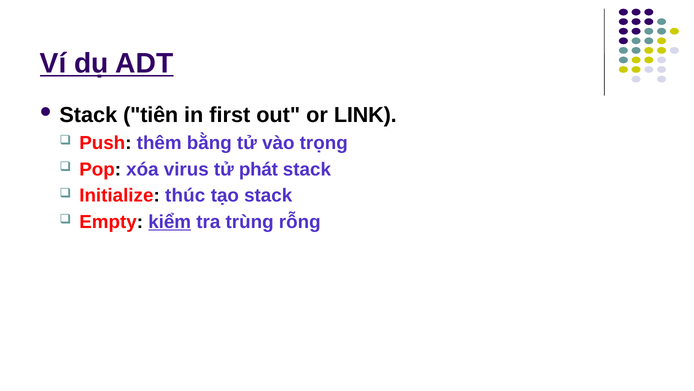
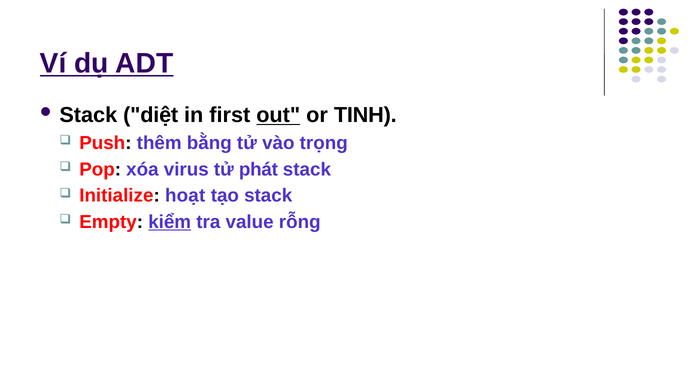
tiên: tiên -> diệt (151, 115)
out underline: none -> present (278, 115)
LINK: LINK -> TINH (365, 115)
thúc: thúc -> hoạt (185, 195)
trùng: trùng -> value (250, 222)
